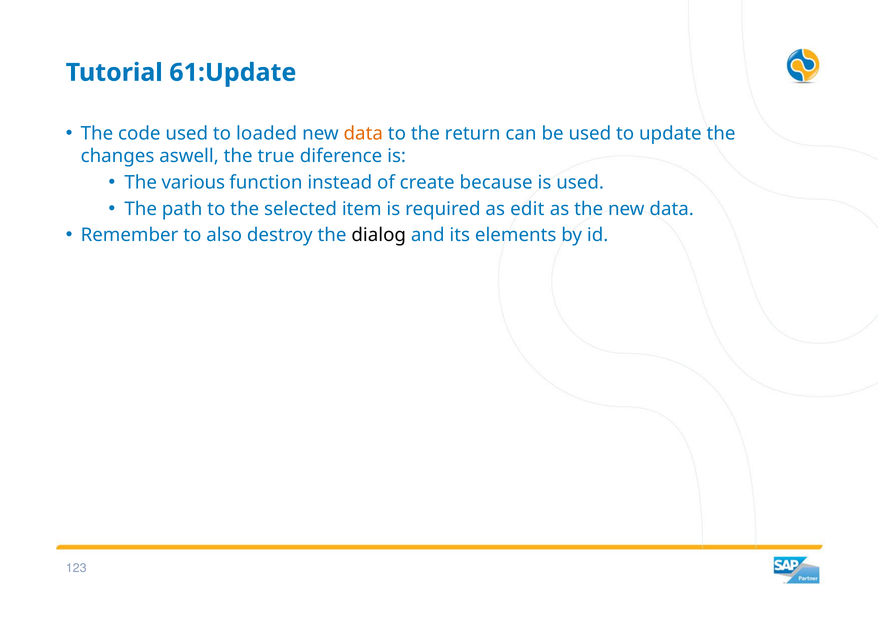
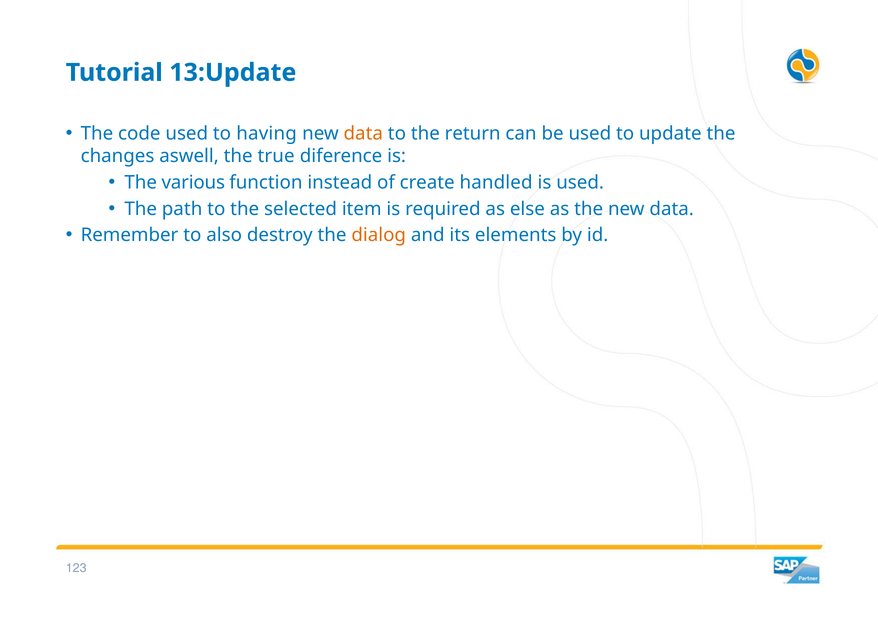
61:Update: 61:Update -> 13:Update (233, 72)
loaded: loaded -> having (267, 133)
because: because -> handled (496, 182)
edit: edit -> else (527, 209)
dialog colour: black -> orange (379, 235)
